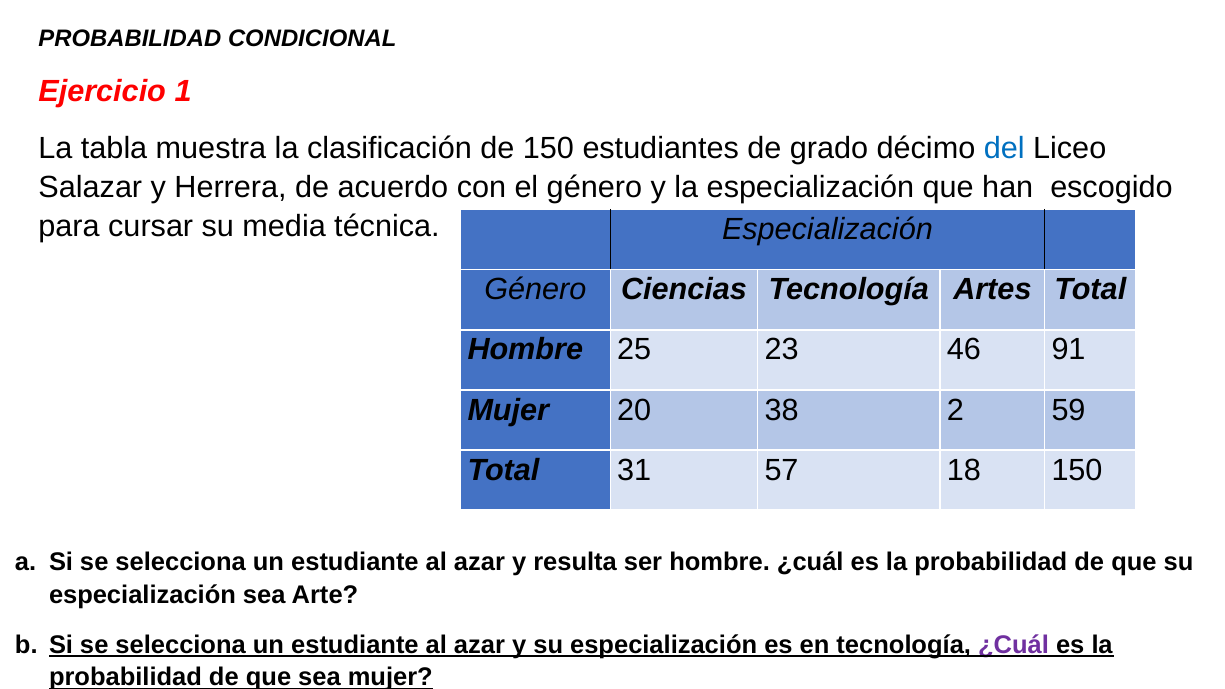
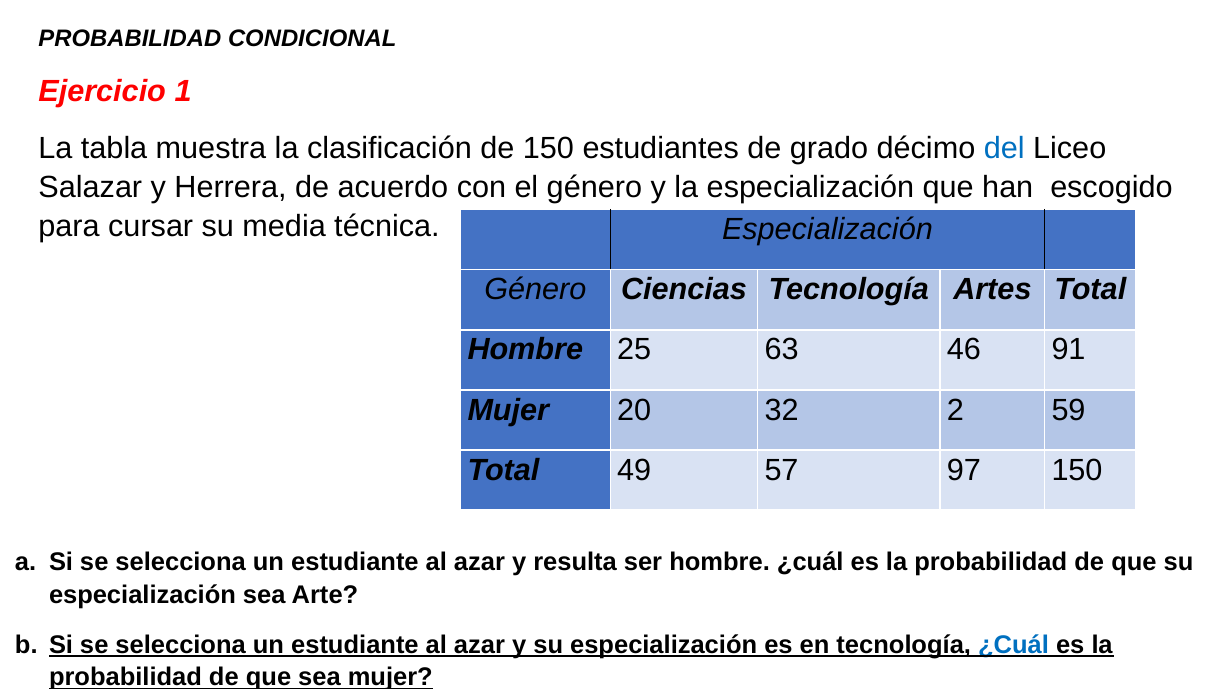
23: 23 -> 63 (782, 350)
38: 38 -> 32 (782, 410)
31: 31 -> 49 (634, 470)
18: 18 -> 97 (964, 470)
¿Cuál colour: purple -> blue (1013, 645)
